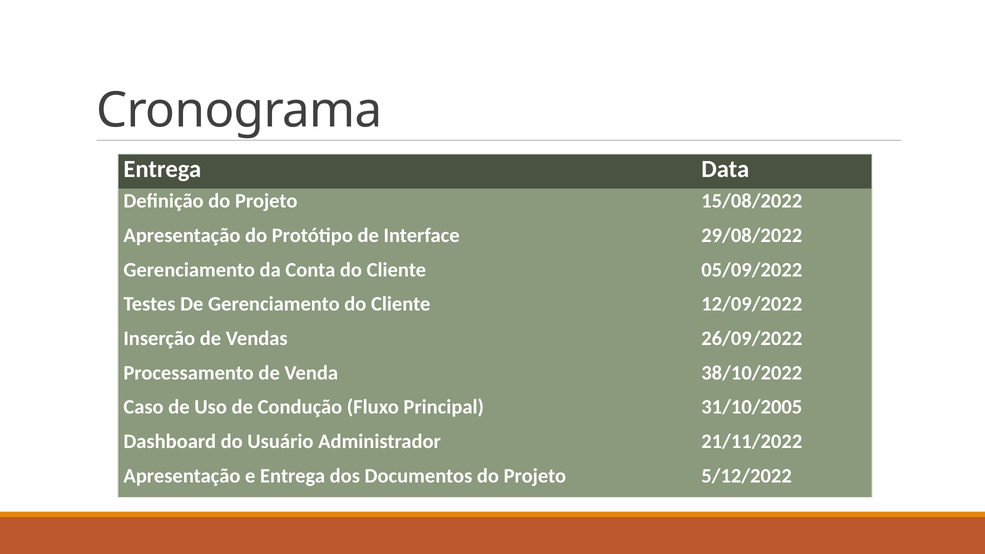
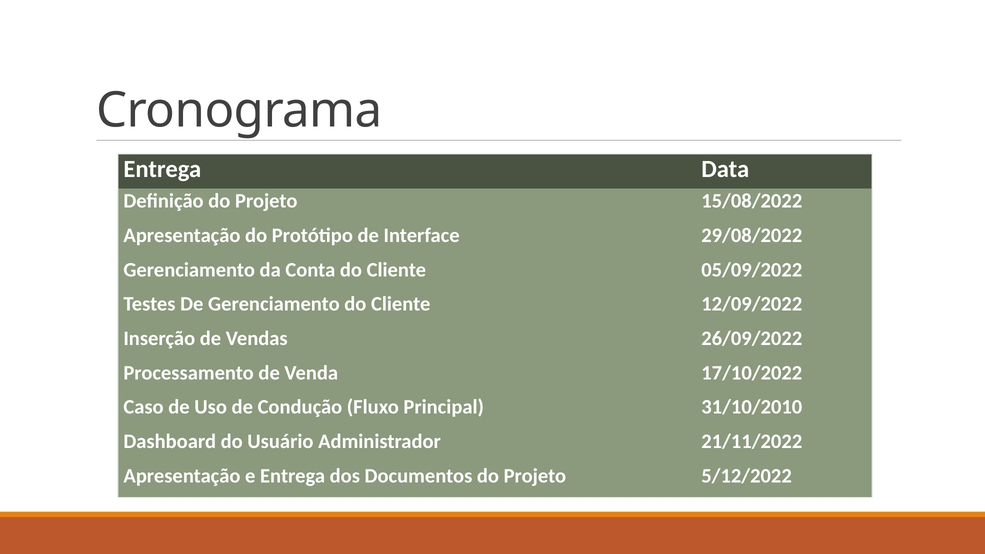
38/10/2022: 38/10/2022 -> 17/10/2022 (752, 373)
31/10/2005: 31/10/2005 -> 31/10/2010 (752, 407)
